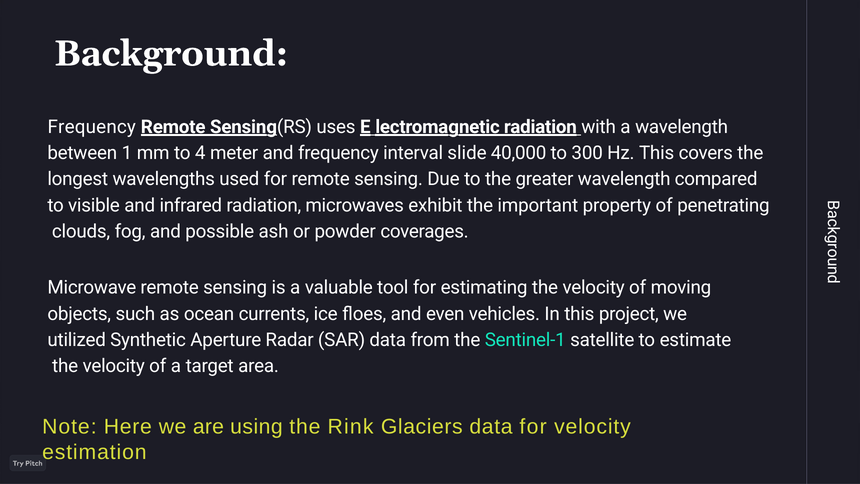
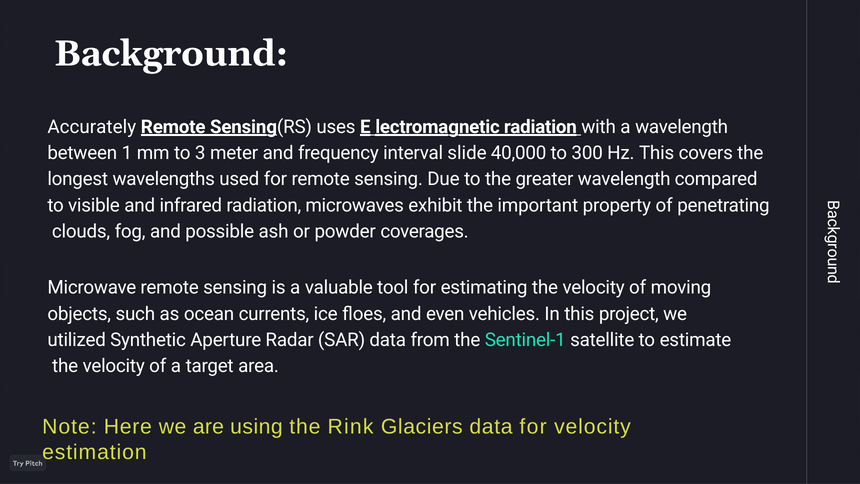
Frequency: Frequency -> Accurately (92, 127)
4: 4 -> 3 (200, 153)
